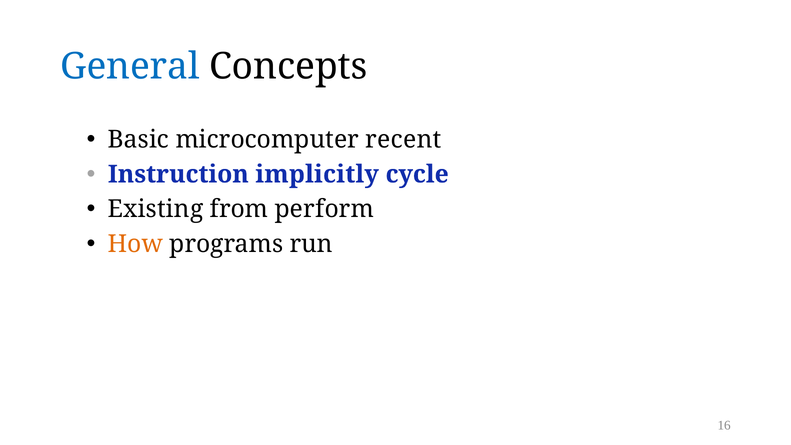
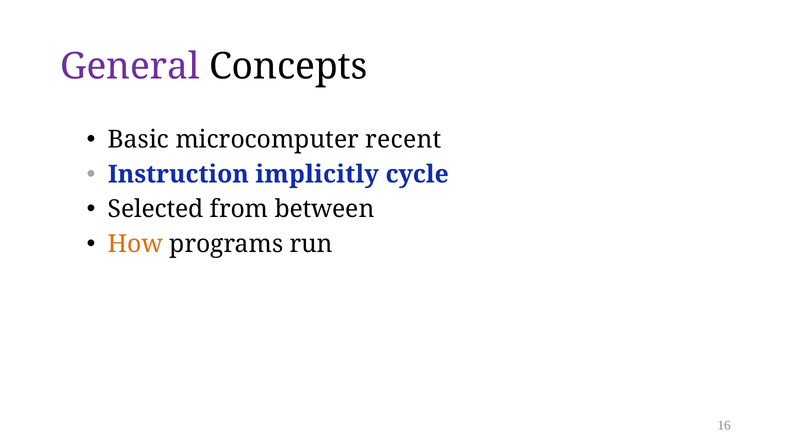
General colour: blue -> purple (130, 66)
Existing: Existing -> Selected (156, 209)
perform: perform -> between (325, 209)
